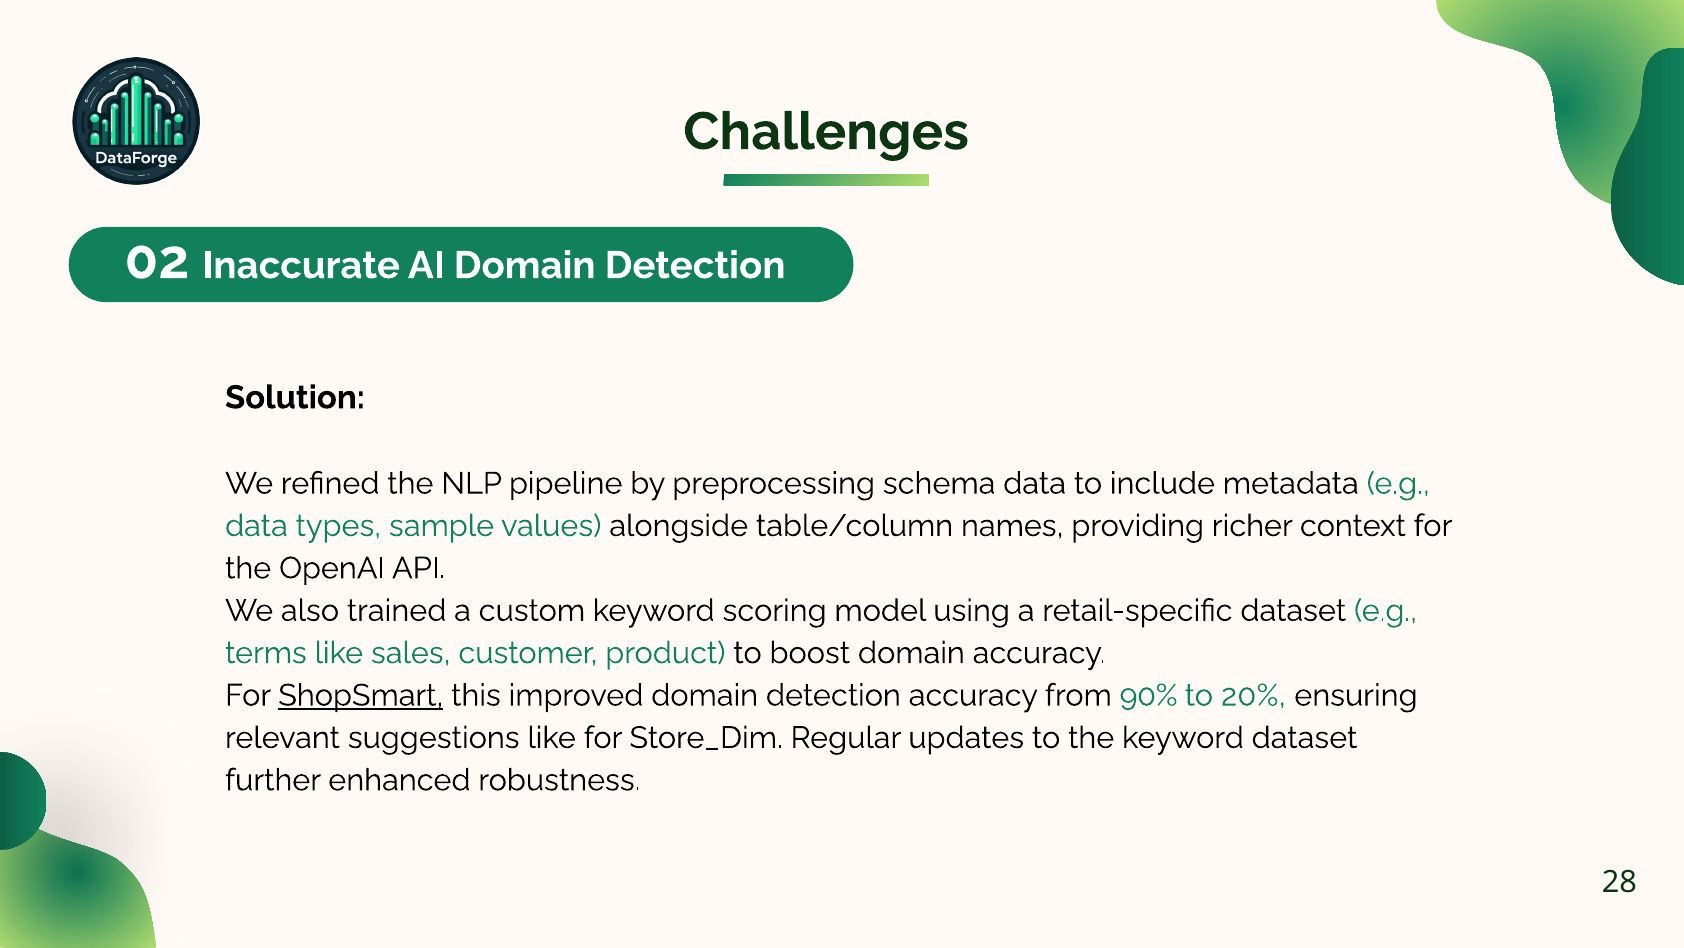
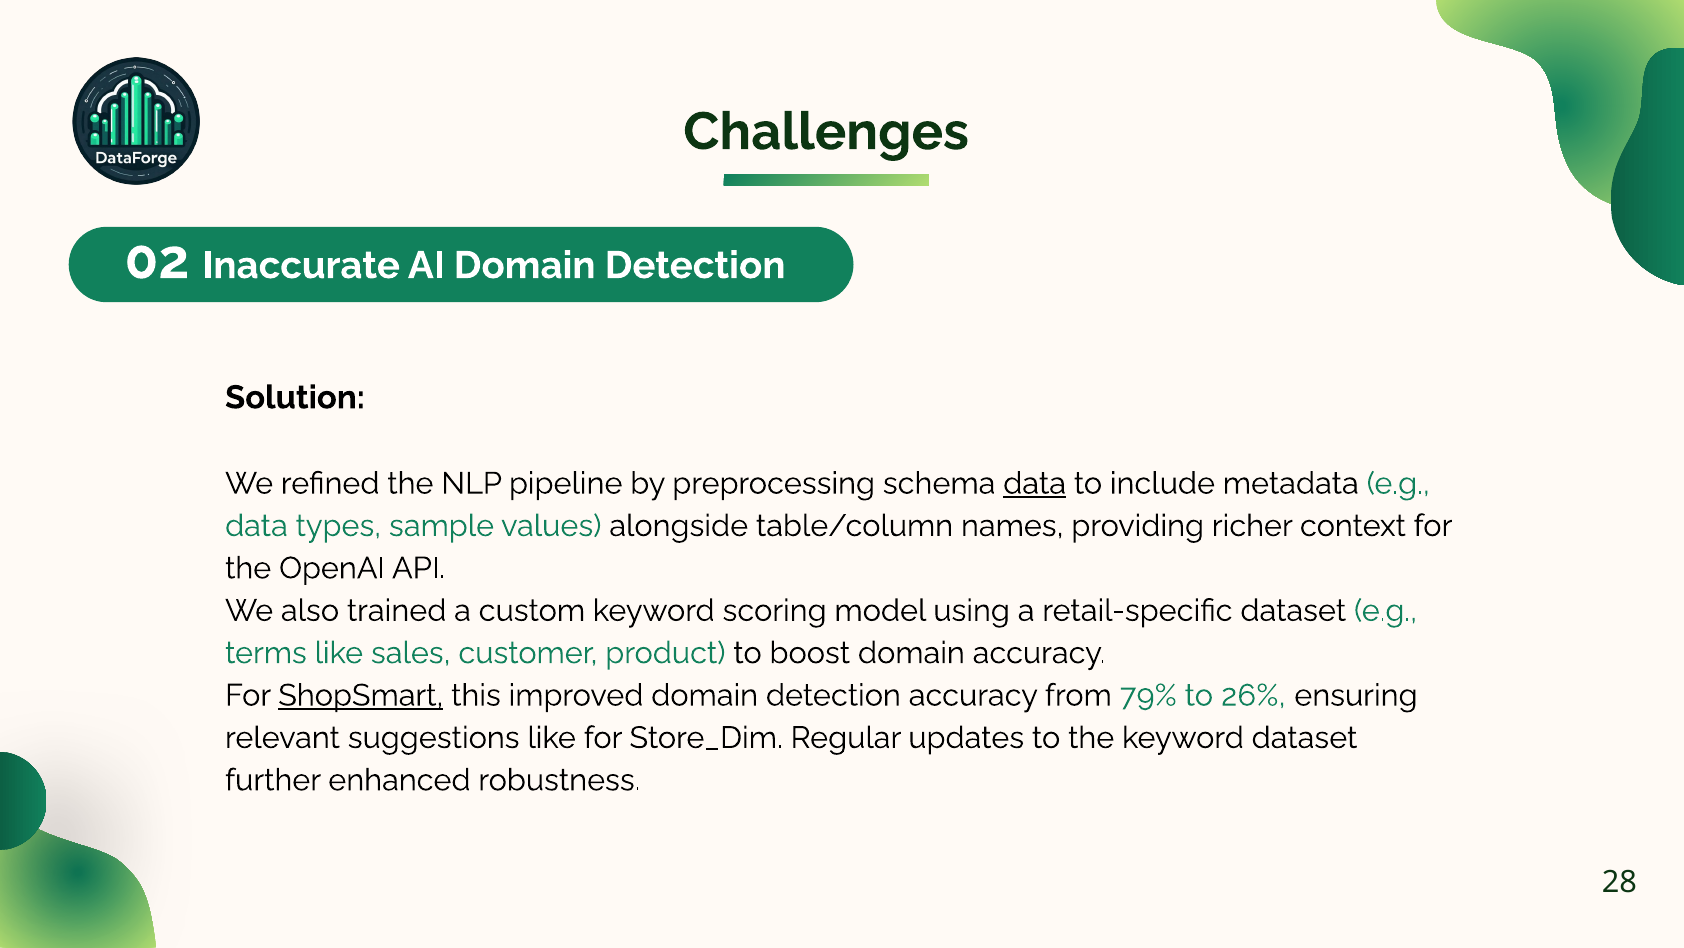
data underline: none -> present (1035, 484)
90%: 90% -> 79% (1148, 696)
20%: 20% -> 26% (1253, 696)
